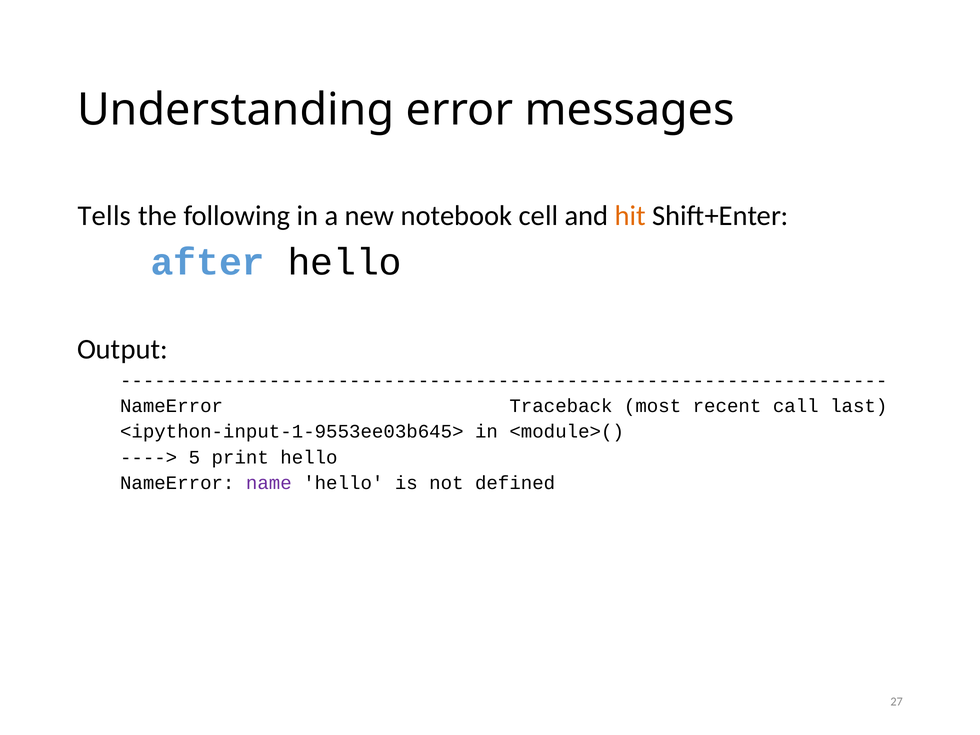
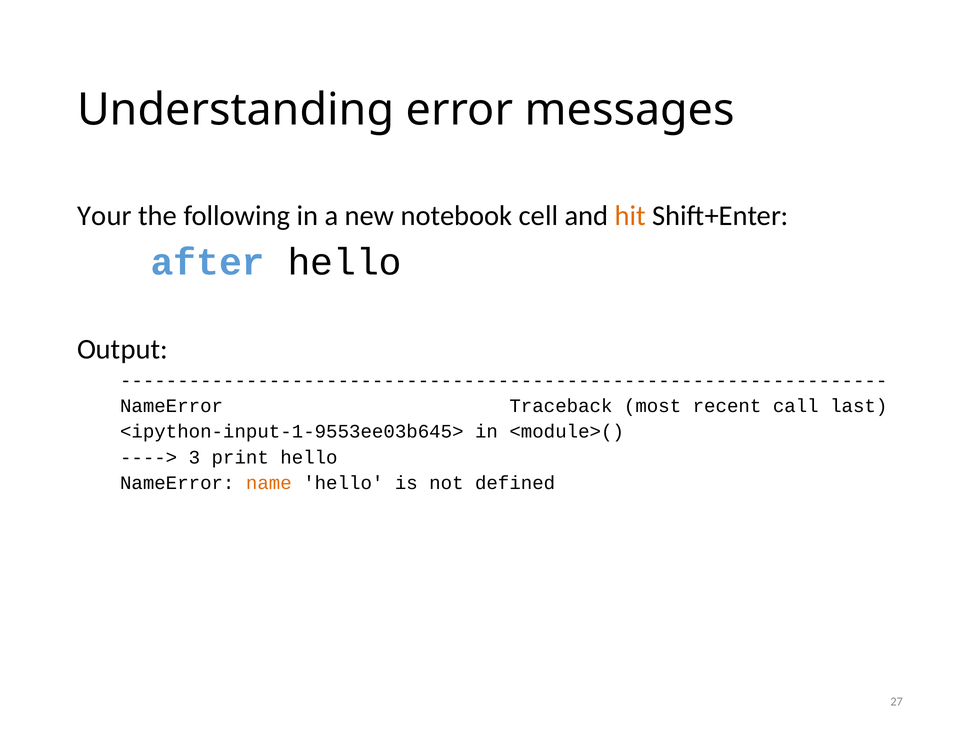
Tells: Tells -> Your (104, 216)
5: 5 -> 3 (194, 457)
name colour: purple -> orange (269, 483)
